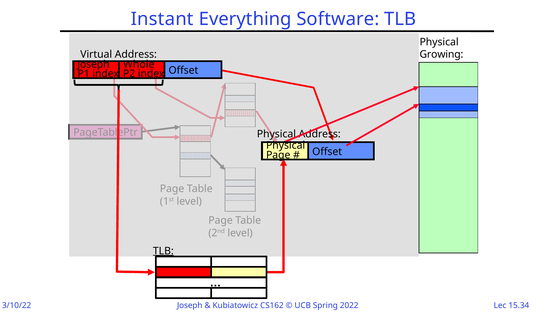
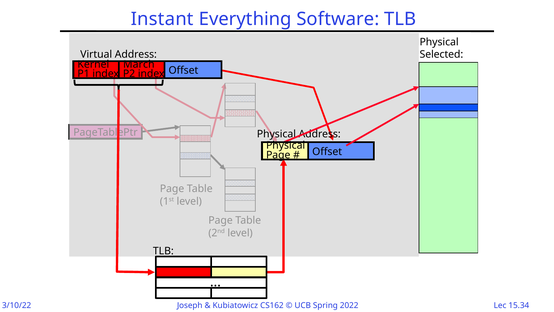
Growing: Growing -> Selected (441, 54)
Joseph: Joseph -> Kernel (93, 64)
Whole: Whole -> March (139, 64)
TLB underline: present -> none (163, 251)
